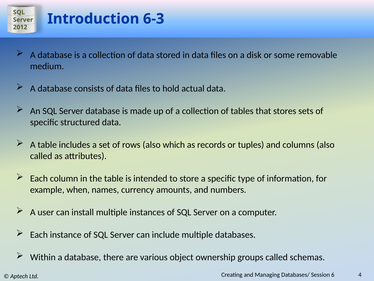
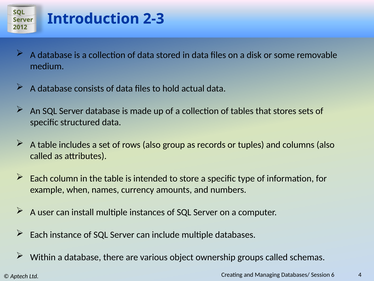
6-3: 6-3 -> 2-3 (154, 19)
which: which -> group (174, 145)
